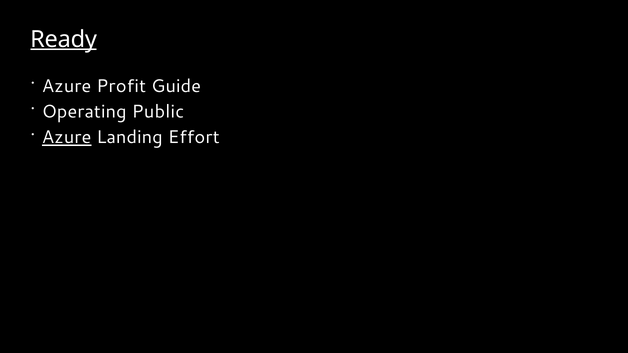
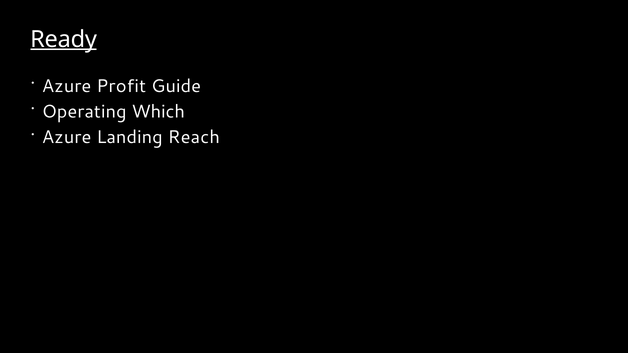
Public: Public -> Which (158, 112)
Azure underline: present -> none (67, 138)
Effort: Effort -> Reach (194, 138)
